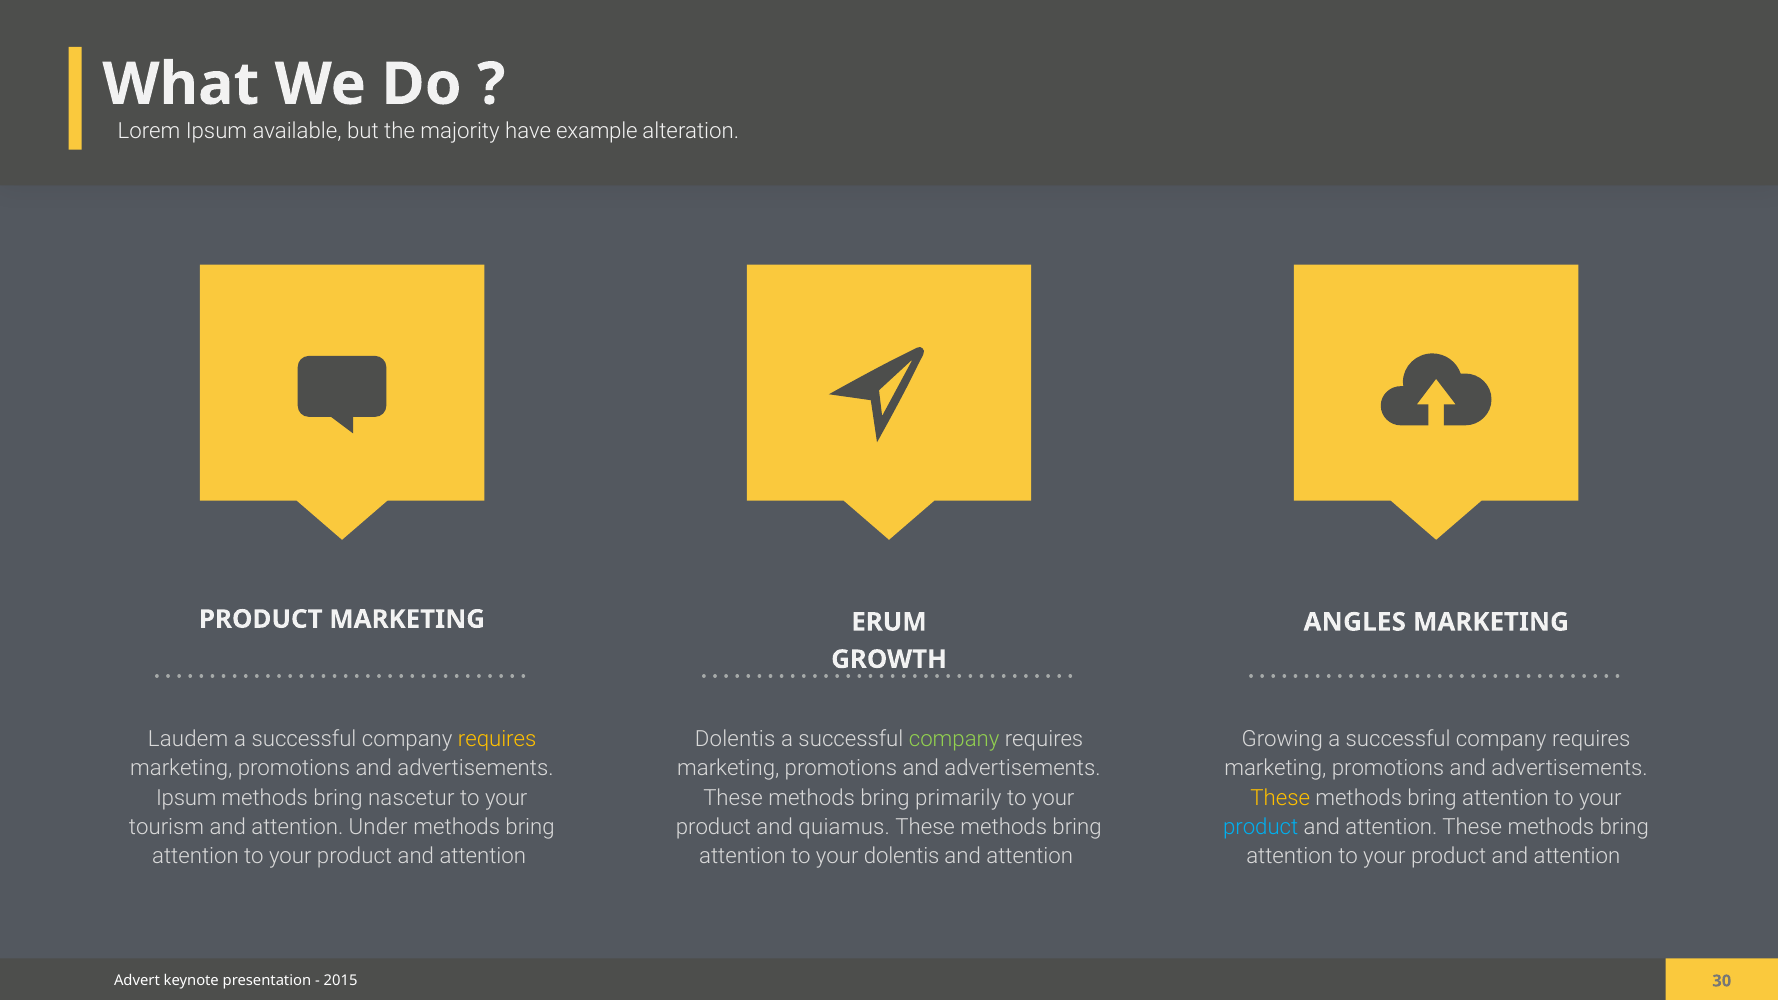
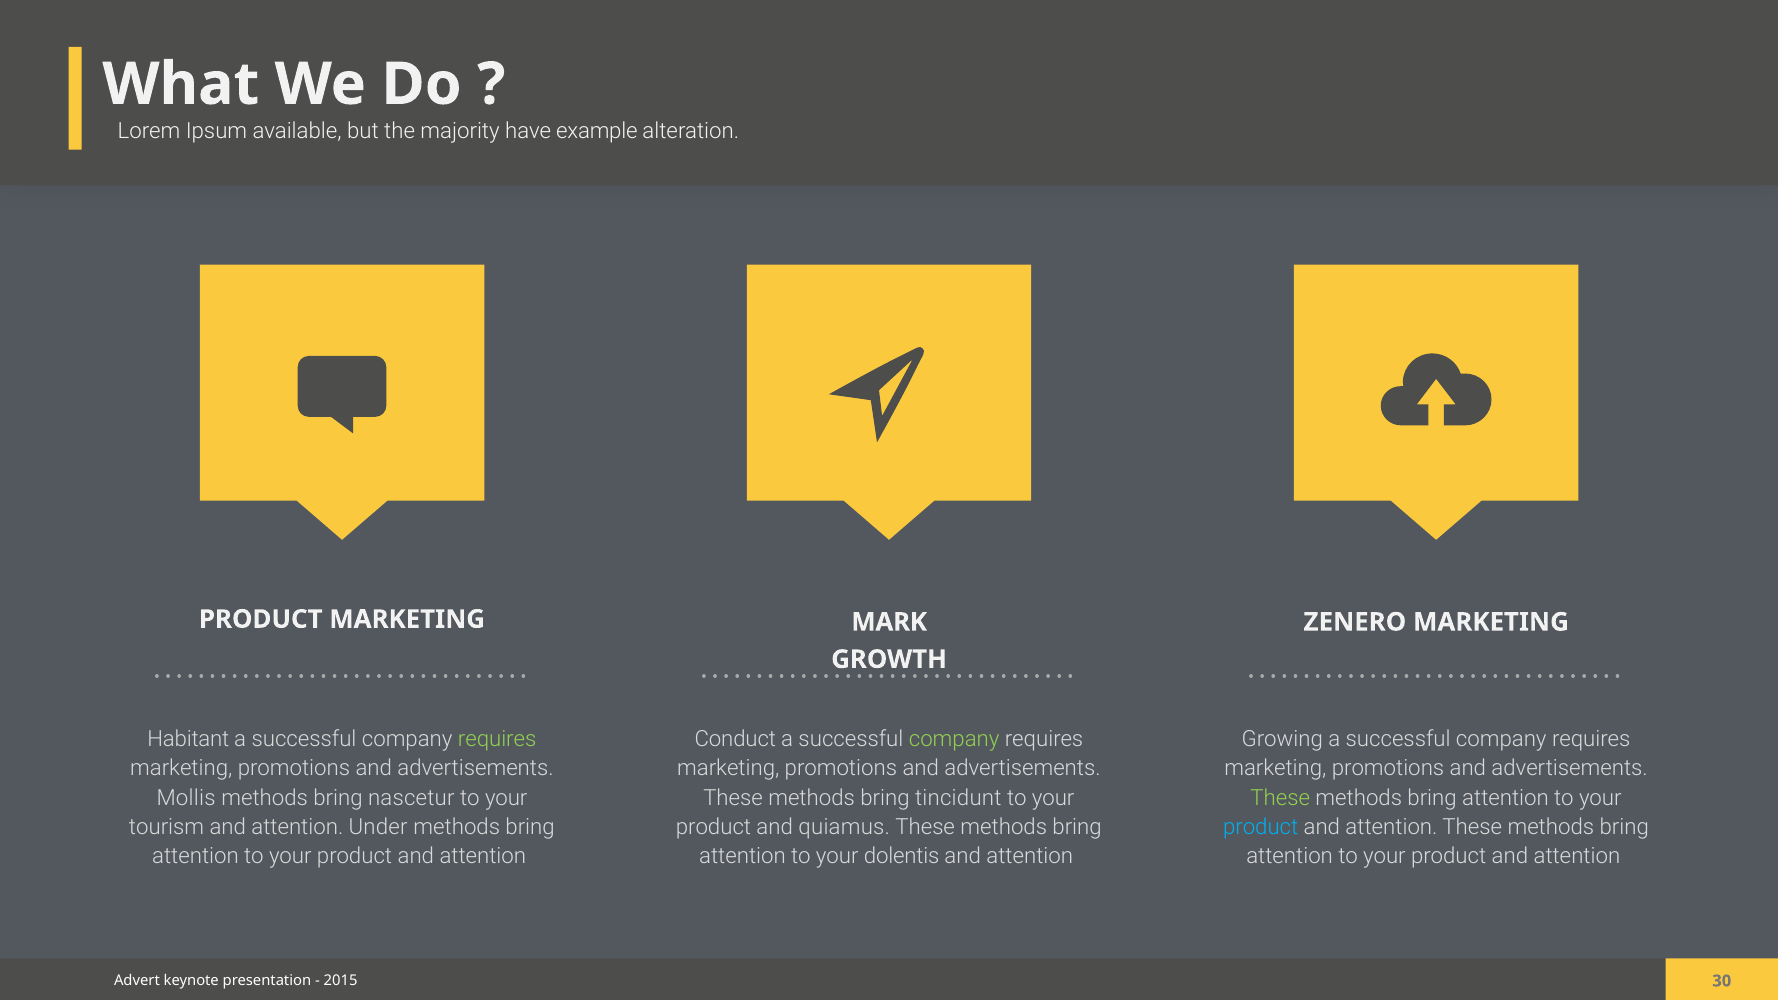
ERUM: ERUM -> MARK (889, 622)
ANGLES: ANGLES -> ZENERO (1355, 622)
Laudem: Laudem -> Habitant (188, 739)
requires colour: yellow -> light green (497, 739)
Dolentis: Dolentis -> Conduct (735, 739)
Ipsum: Ipsum -> Mollis (186, 798)
primarily: primarily -> tincidunt (958, 798)
These colour: yellow -> light green (1280, 798)
